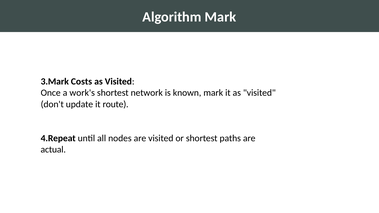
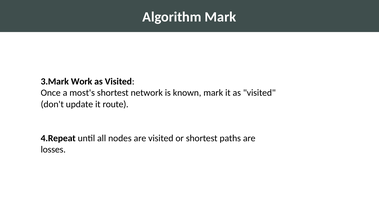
Costs: Costs -> Work (82, 82)
work's: work's -> most's (82, 93)
actual: actual -> losses (53, 150)
